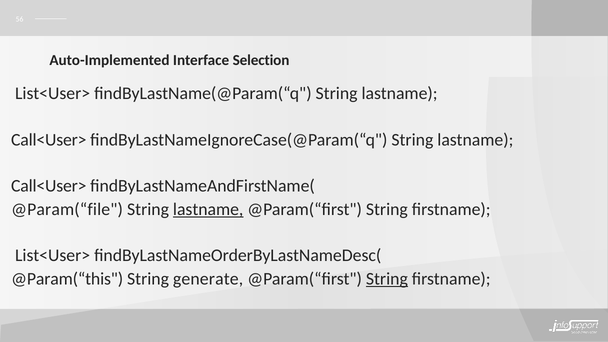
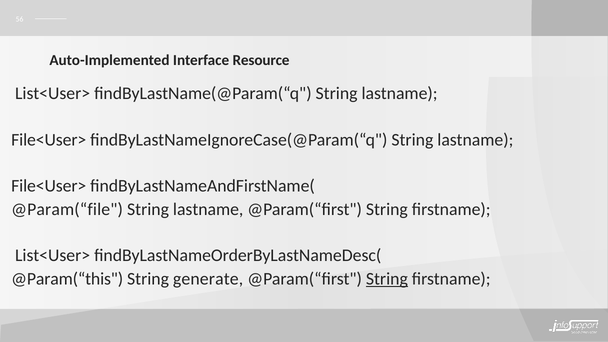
Selection: Selection -> Resource (261, 60)
Call<User>: Call<User> -> File<User> (49, 140)
Call<User>: Call<User> -> File<User> (49, 186)
lastname underline: present -> none (208, 209)
